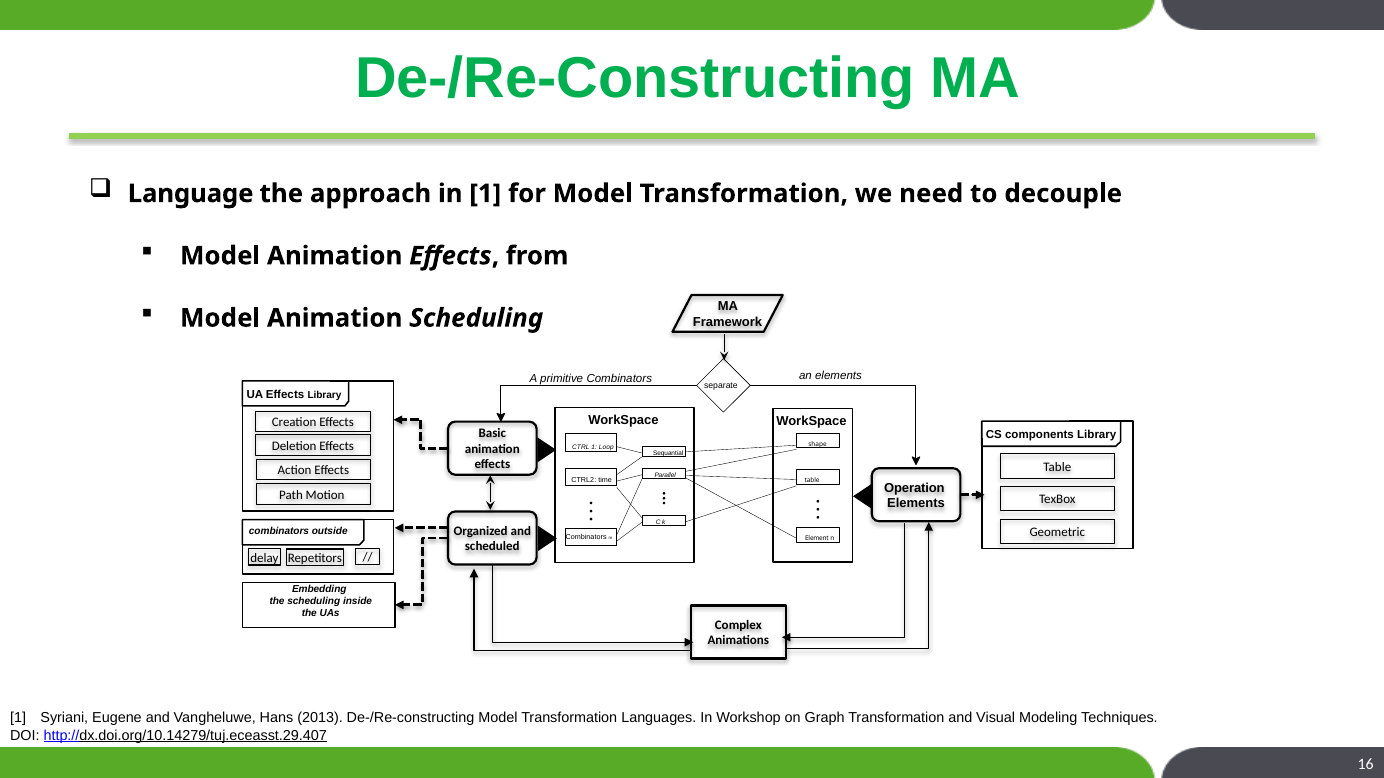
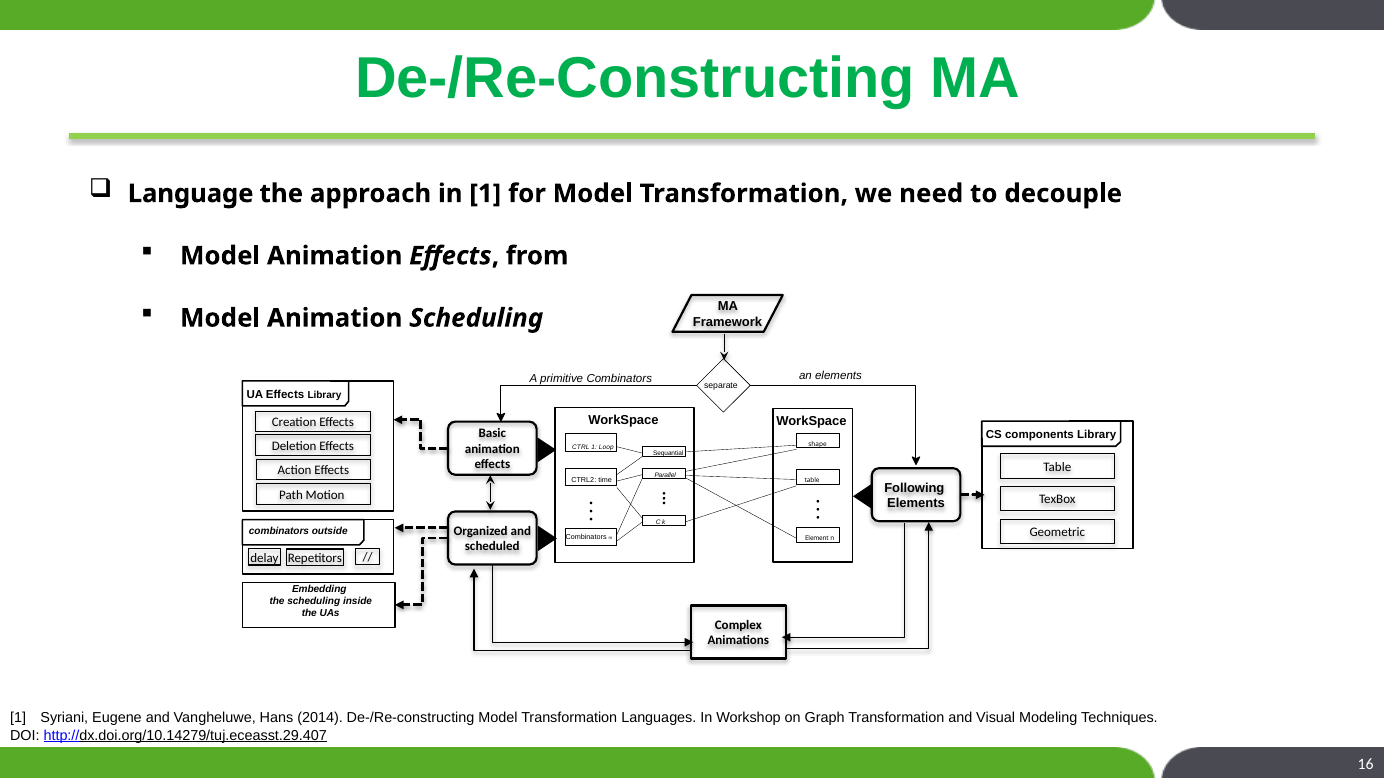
Operation: Operation -> Following (914, 488)
2013: 2013 -> 2014 (320, 719)
